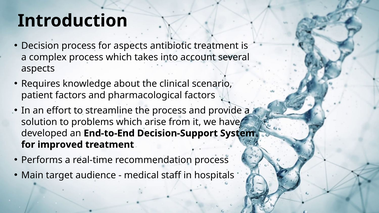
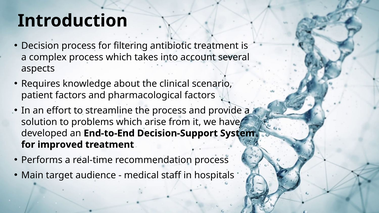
for aspects: aspects -> filtering (131, 46)
